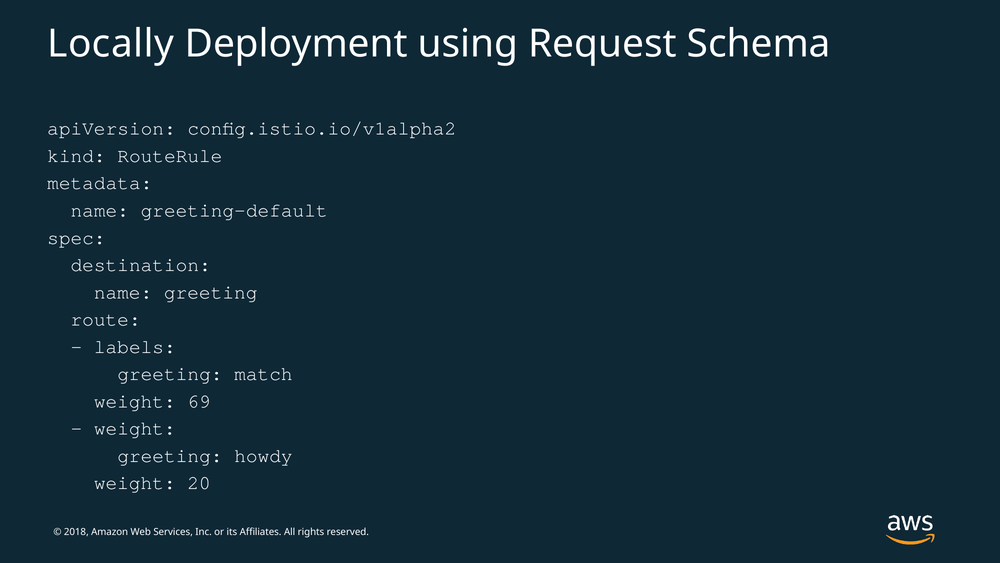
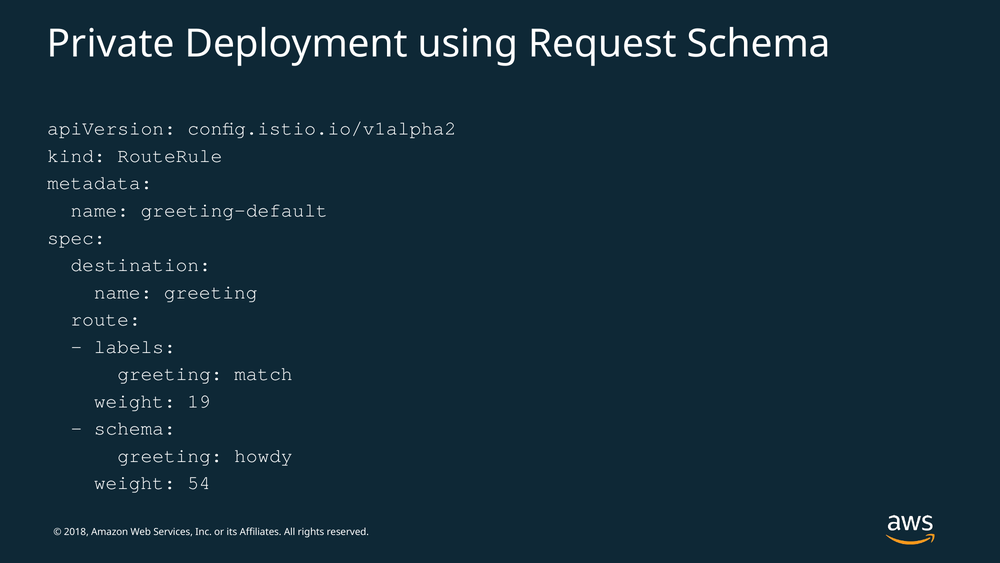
Locally: Locally -> Private (111, 44)
69: 69 -> 19 (199, 401)
weight: weight -> schema (135, 428)
20: 20 -> 54 (199, 483)
